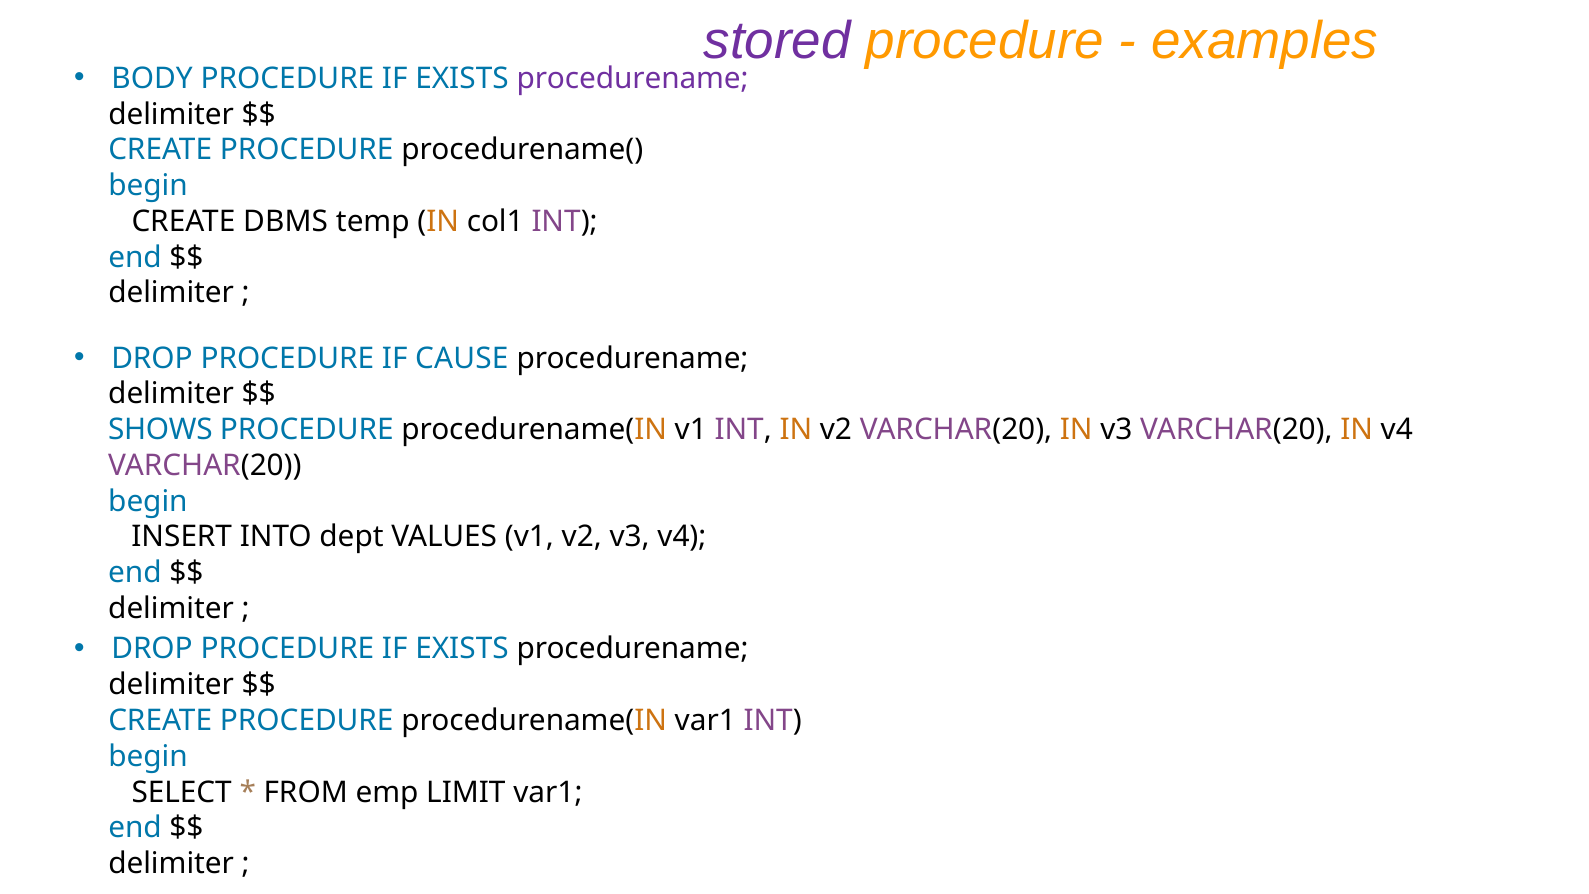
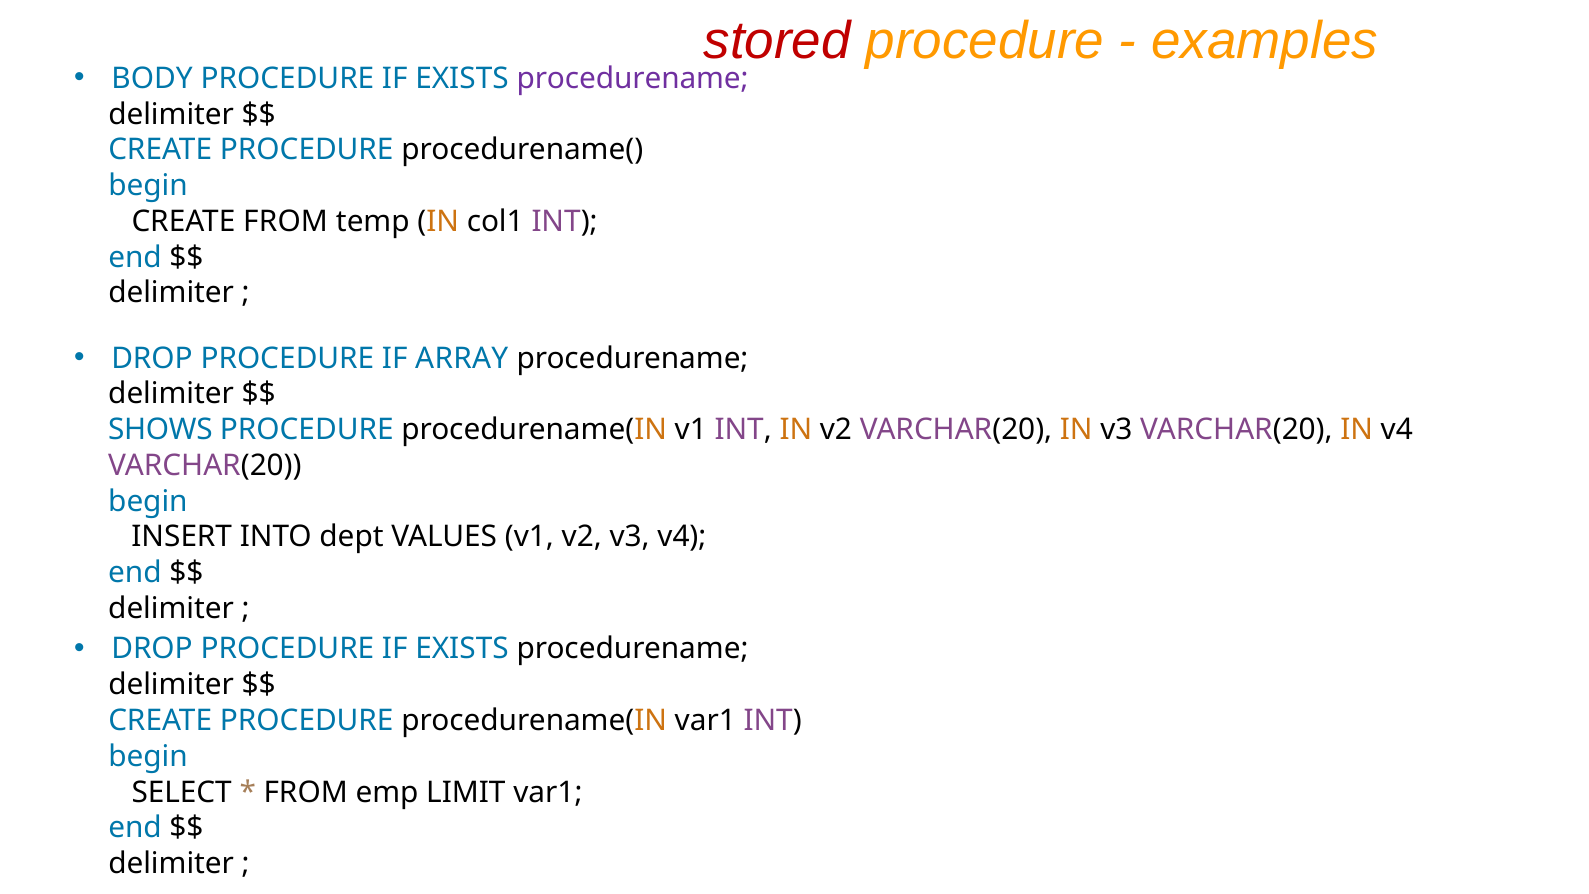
stored colour: purple -> red (777, 41)
CREATE DBMS: DBMS -> FROM (286, 222)
CAUSE: CAUSE -> ARRAY (462, 358)
